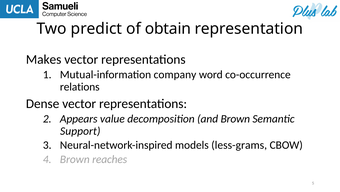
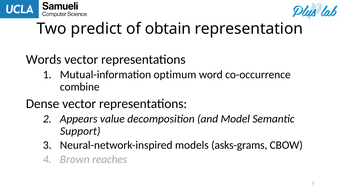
Makes: Makes -> Words (44, 59)
company: company -> optimum (175, 74)
relations: relations -> combine (80, 87)
and Brown: Brown -> Model (235, 118)
less-grams: less-grams -> asks-grams (239, 145)
